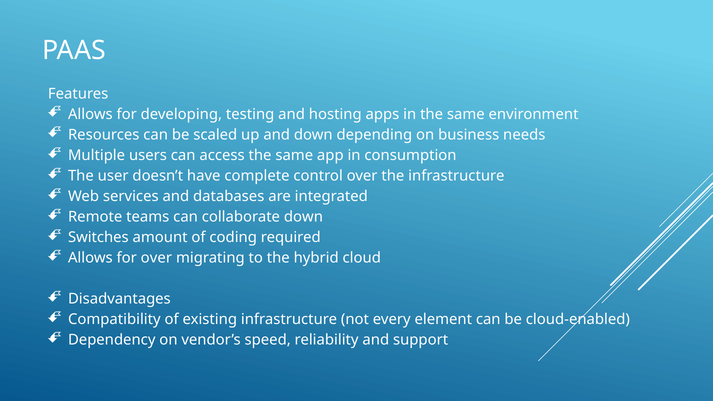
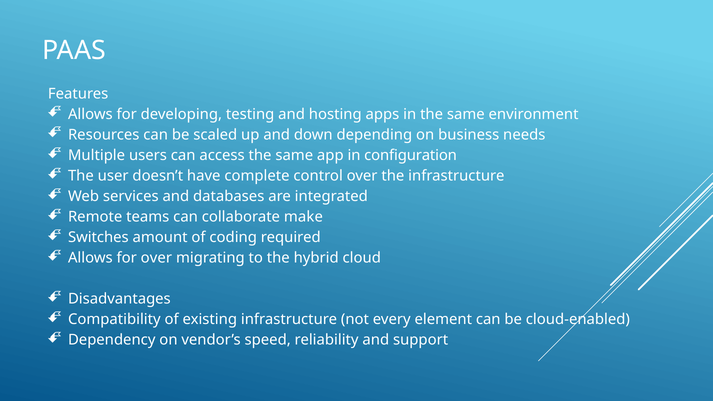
consumption: consumption -> configuration (411, 156)
collaborate down: down -> make (303, 217)
